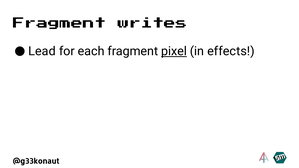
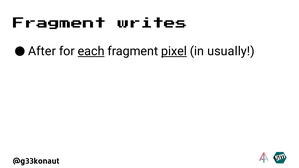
Lead: Lead -> After (42, 51)
each underline: none -> present (91, 51)
effects: effects -> usually (231, 51)
